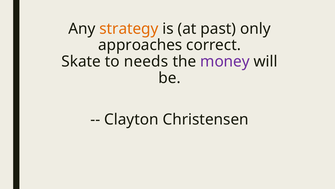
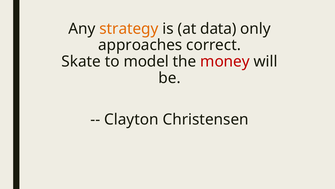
past: past -> data (218, 29)
needs: needs -> model (146, 61)
money colour: purple -> red (225, 61)
